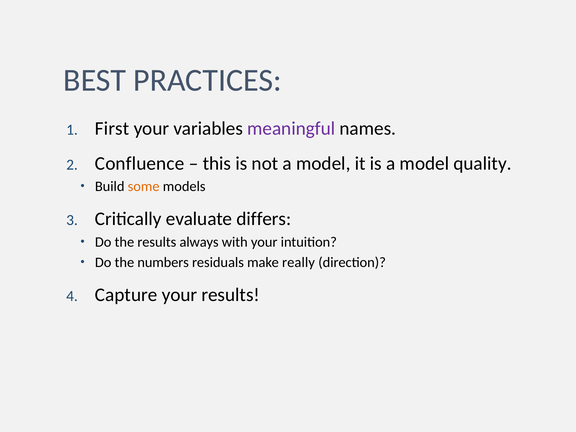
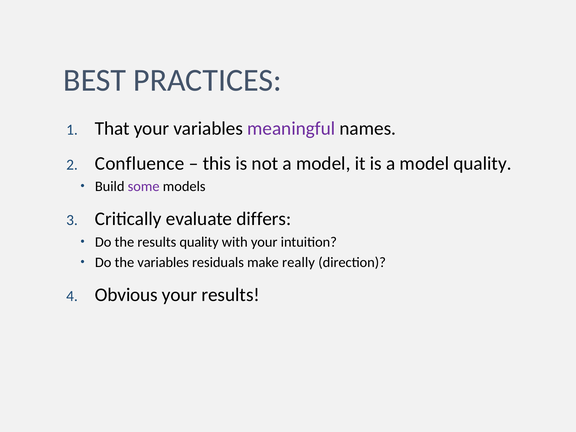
First: First -> That (112, 128)
some colour: orange -> purple (144, 186)
results always: always -> quality (199, 242)
the numbers: numbers -> variables (163, 262)
Capture: Capture -> Obvious (126, 295)
